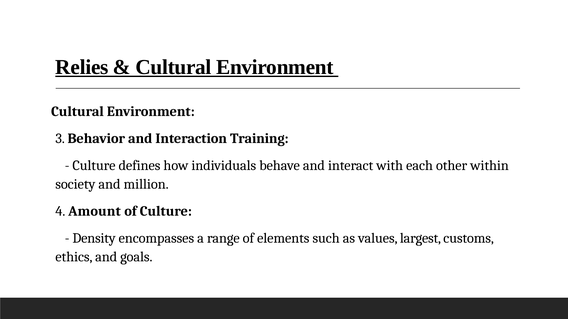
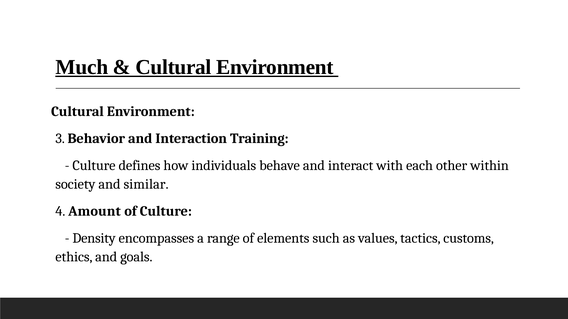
Relies: Relies -> Much (82, 67)
million: million -> similar (146, 184)
largest: largest -> tactics (420, 238)
